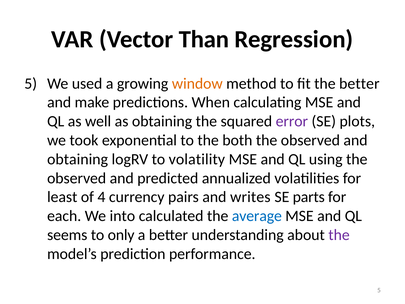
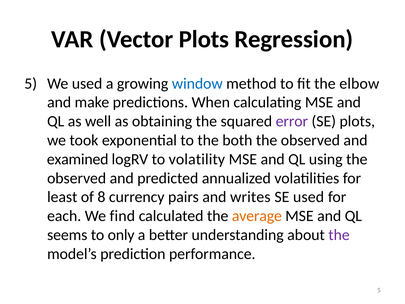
Vector Than: Than -> Plots (204, 39)
window colour: orange -> blue (197, 83)
the better: better -> elbow (359, 83)
obtaining: obtaining -> examined (78, 159)
4: 4 -> 8 (101, 197)
SE parts: parts -> used (309, 197)
into: into -> find (122, 216)
average colour: blue -> orange (257, 216)
